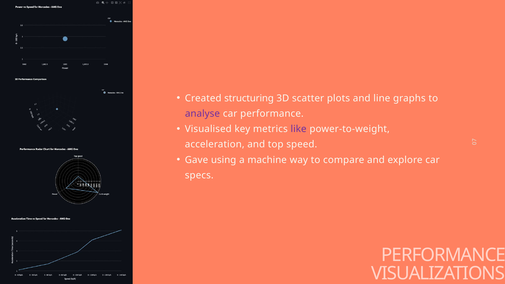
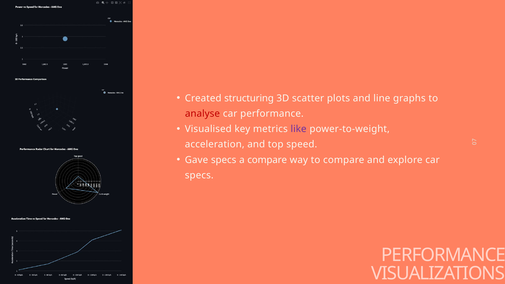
analyse colour: purple -> red (202, 114)
Gave using: using -> specs (224, 160)
a machine: machine -> compare (267, 160)
